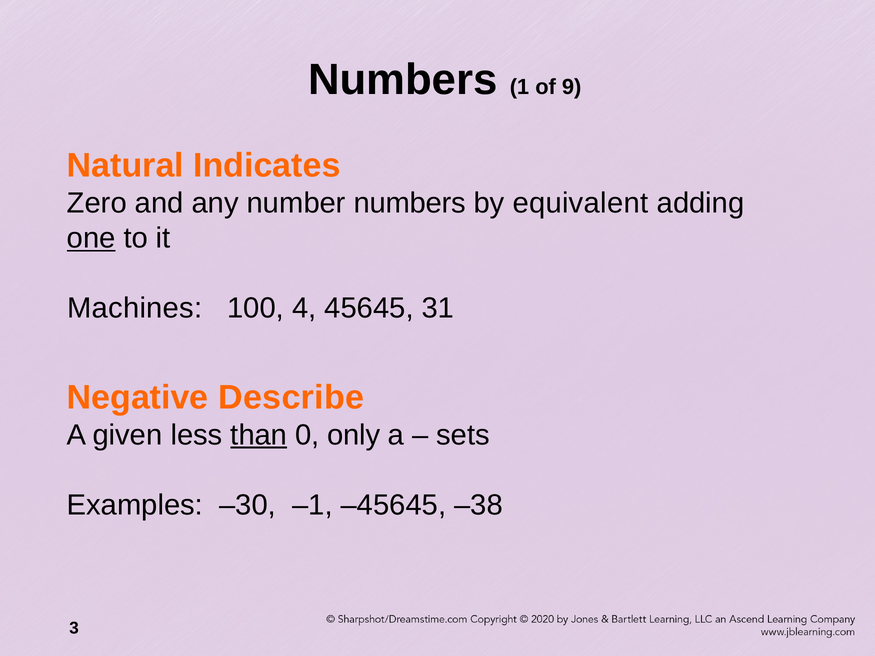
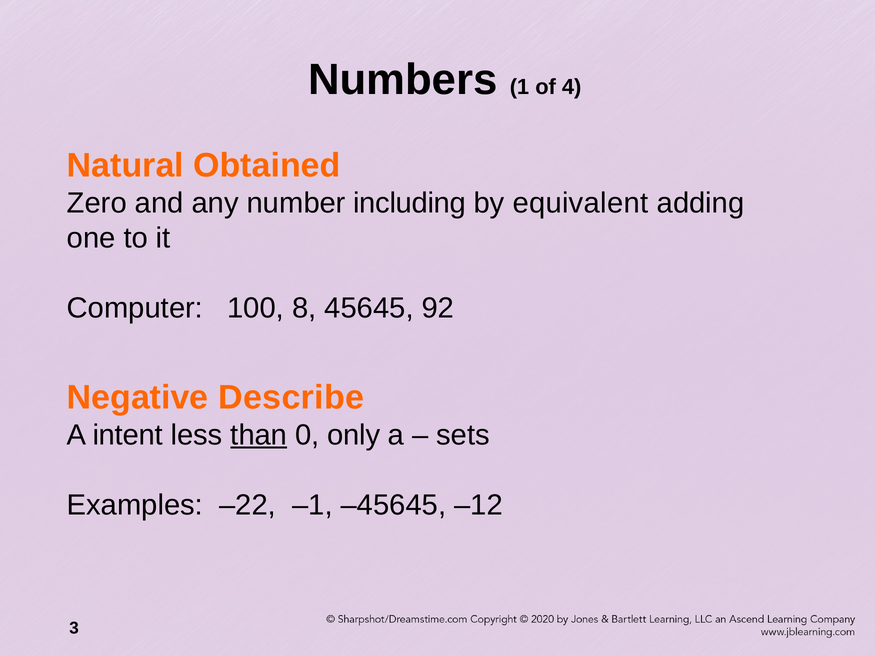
9: 9 -> 4 (572, 87)
Indicates: Indicates -> Obtained (267, 166)
number numbers: numbers -> including (410, 203)
one underline: present -> none (91, 238)
Machines: Machines -> Computer (135, 308)
4: 4 -> 8 (304, 308)
31: 31 -> 92 (438, 308)
given: given -> intent (128, 435)
–30: –30 -> –22 (248, 505)
–38: –38 -> –12 (479, 505)
